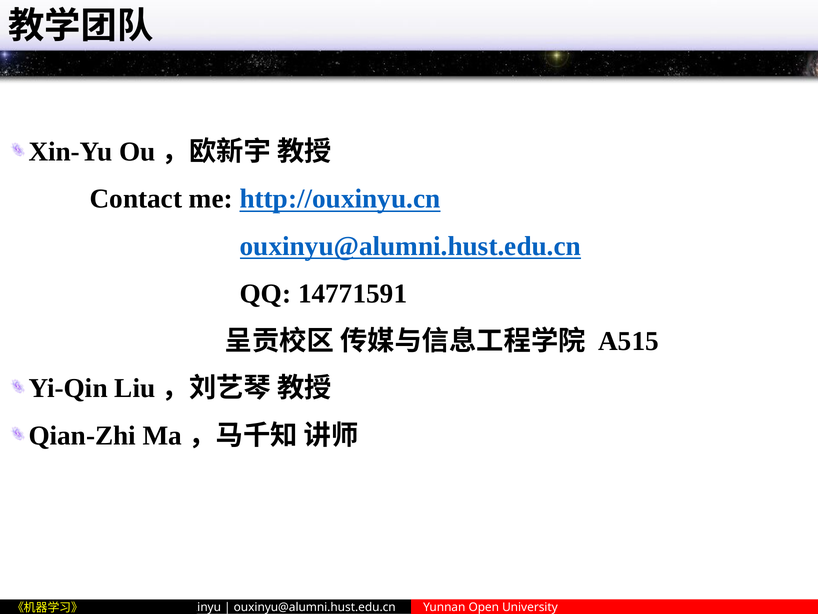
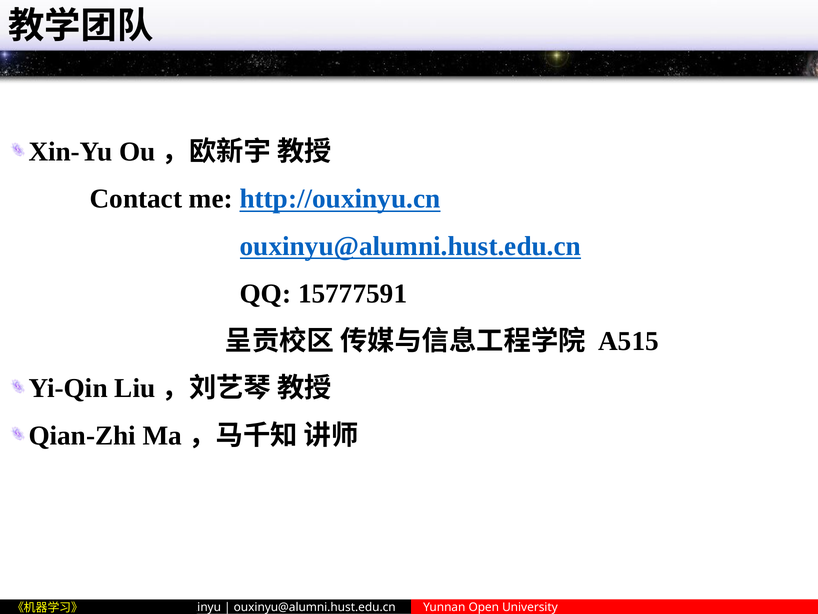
14771591: 14771591 -> 15777591 (353, 293)
